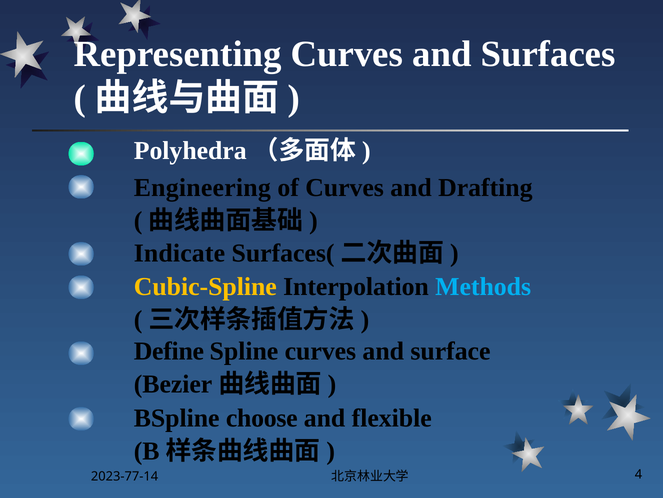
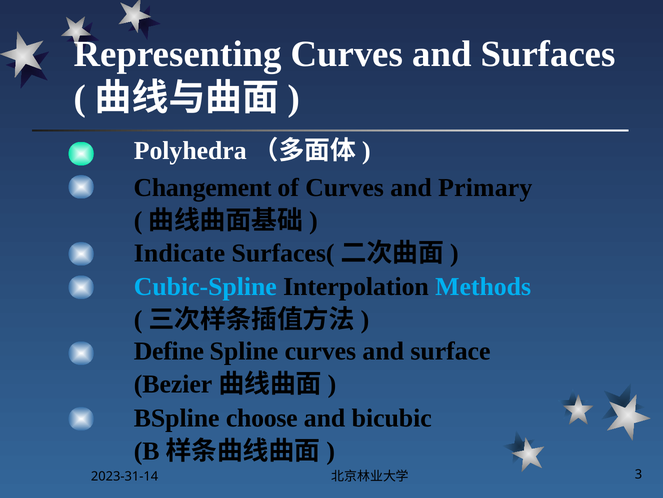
Engineering: Engineering -> Changement (203, 187)
Drafting: Drafting -> Primary (485, 187)
Cubic-Spline colour: yellow -> light blue (205, 286)
flexible: flexible -> bicubic (392, 417)
2023-77-14: 2023-77-14 -> 2023-31-14 (125, 476)
4: 4 -> 3 (639, 474)
